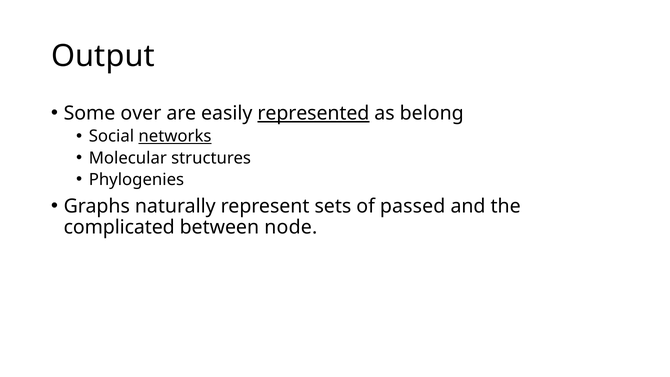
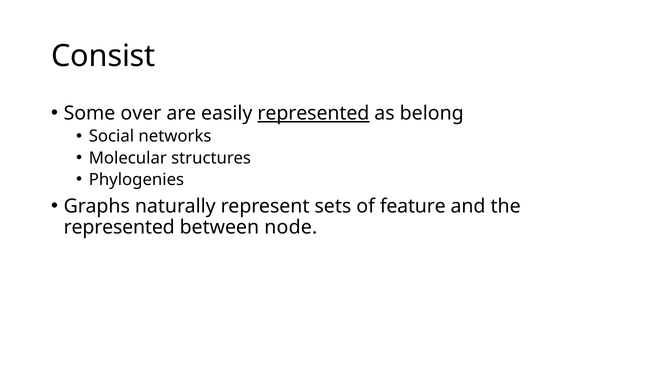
Output: Output -> Consist (103, 56)
networks underline: present -> none (175, 136)
passed: passed -> feature (413, 206)
complicated: complicated -> represented (119, 227)
